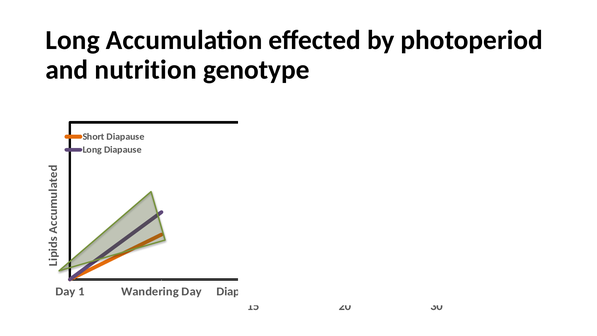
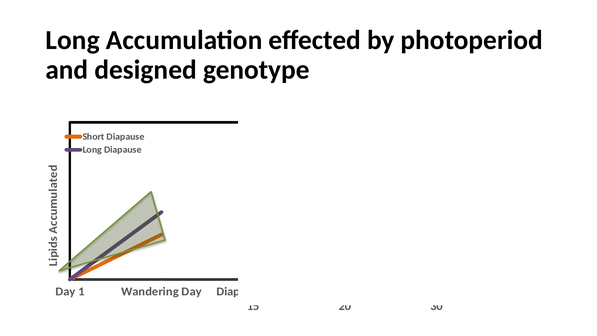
nutrition: nutrition -> designed (146, 70)
